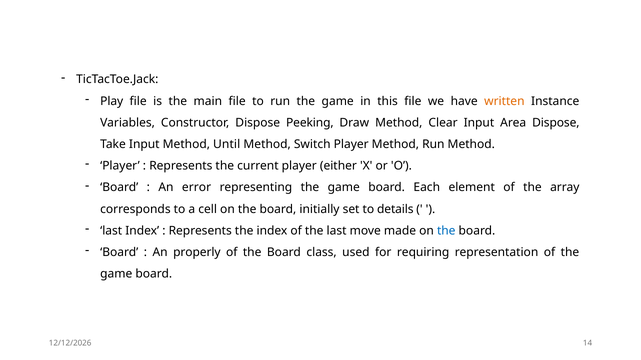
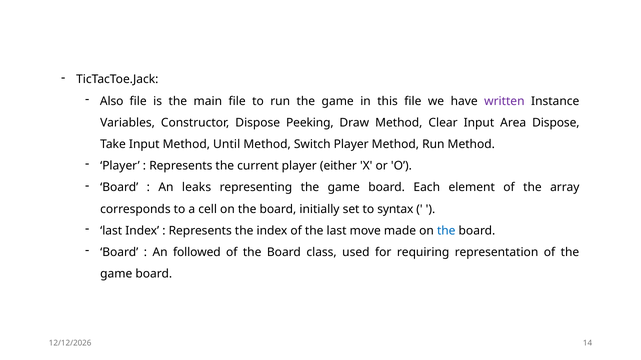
Play: Play -> Also (112, 101)
written colour: orange -> purple (504, 101)
error: error -> leaks (197, 188)
details: details -> syntax (395, 209)
properly: properly -> followed (197, 253)
